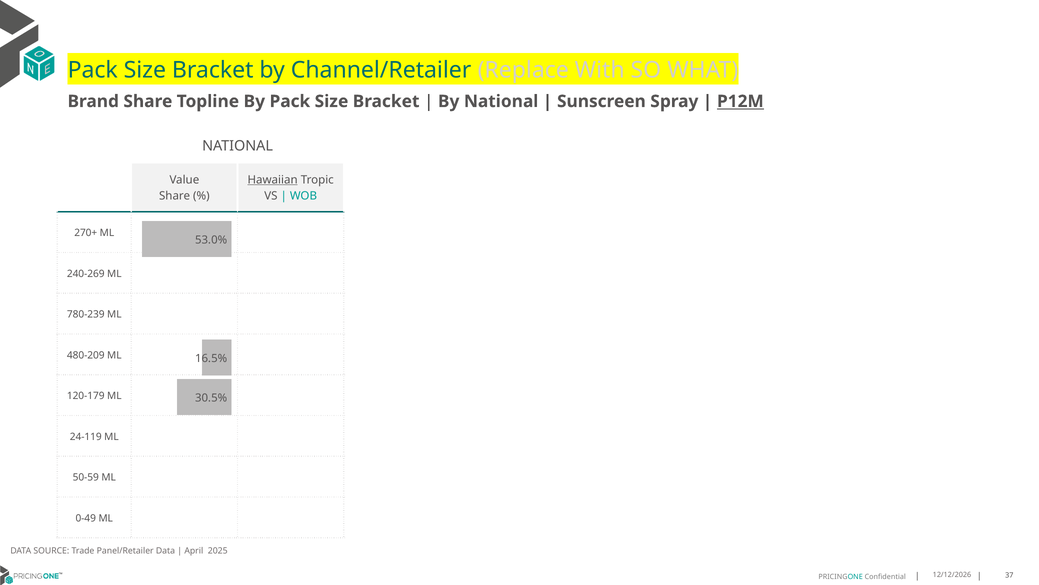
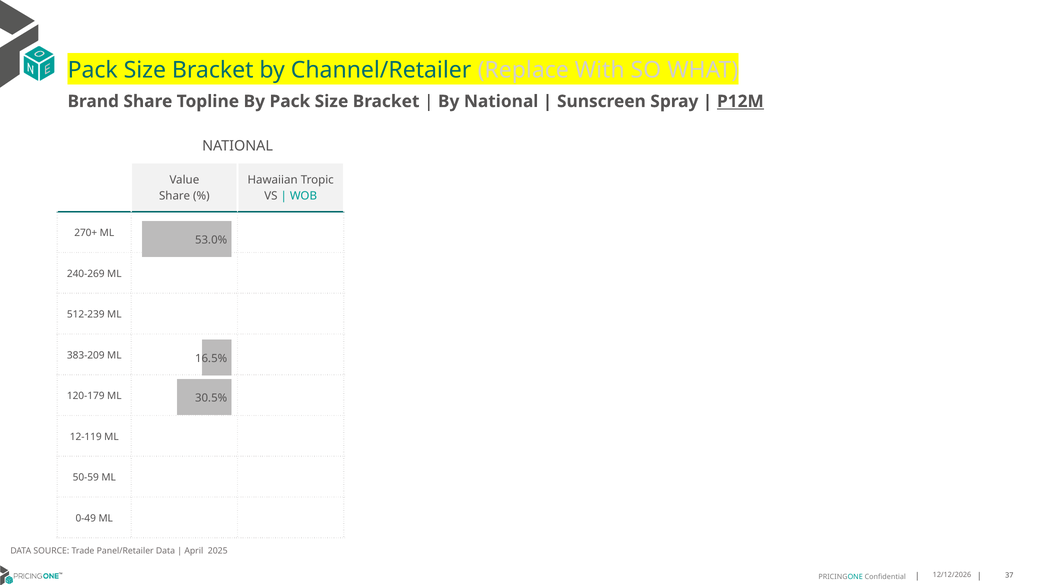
Hawaiian underline: present -> none (273, 180)
780-239: 780-239 -> 512-239 (86, 314)
480-209: 480-209 -> 383-209 (86, 355)
24-119: 24-119 -> 12-119 (86, 436)
